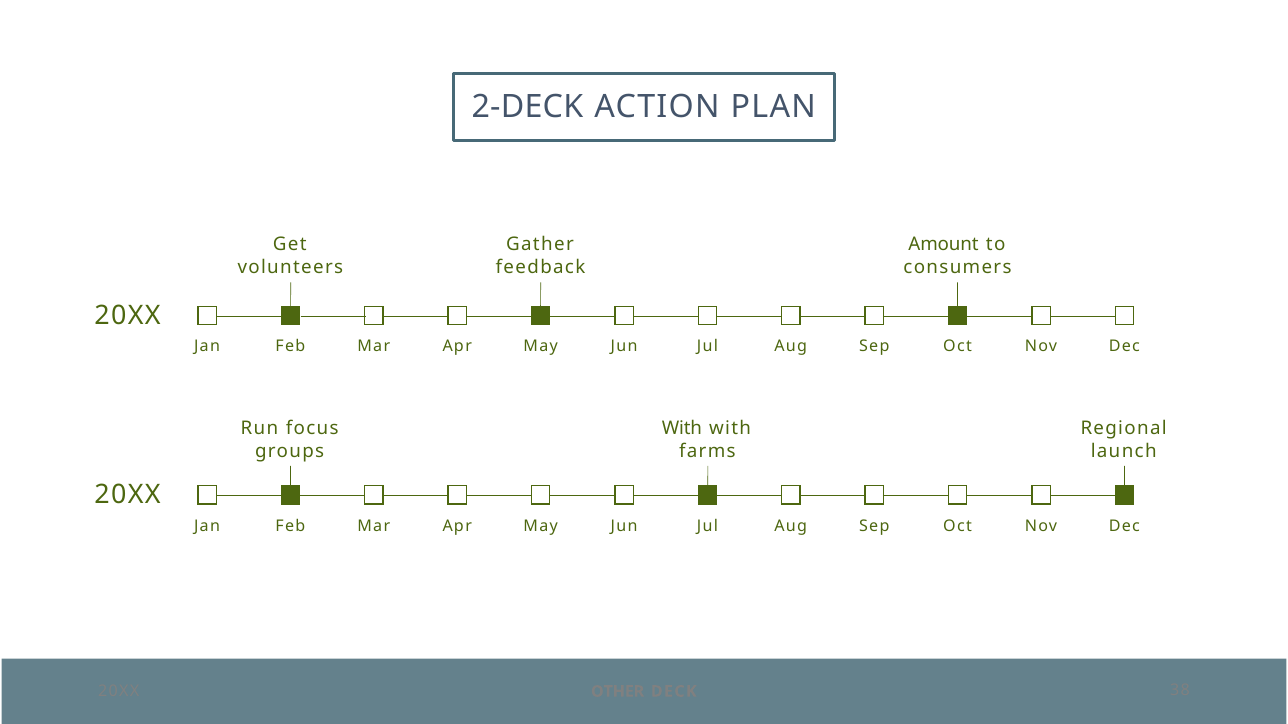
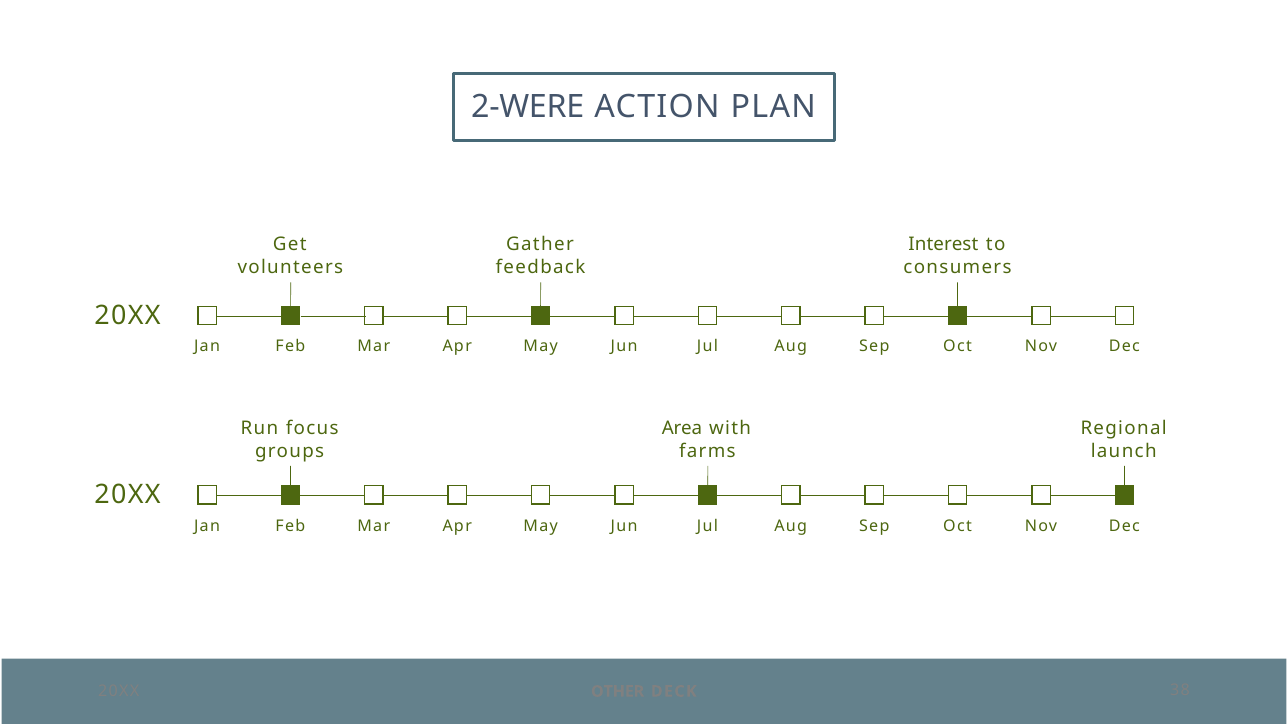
2-DECK: 2-DECK -> 2-WERE (528, 107)
Amount: Amount -> Interest (943, 245)
With: With -> Area (682, 429)
